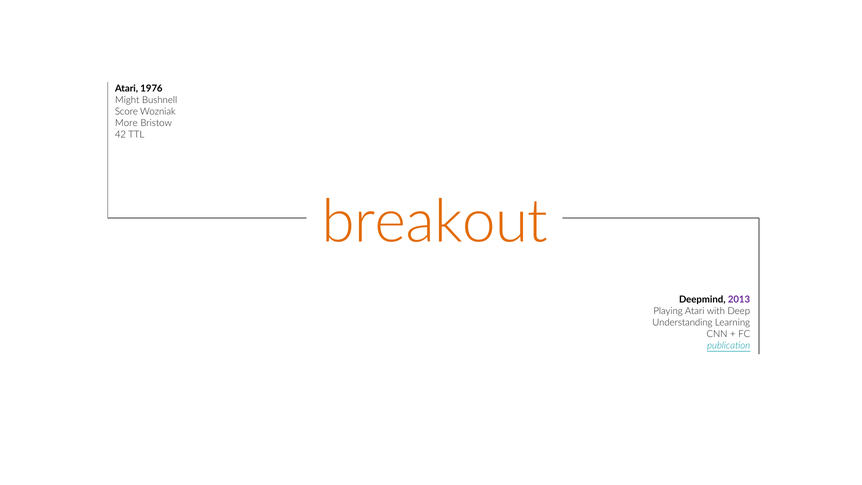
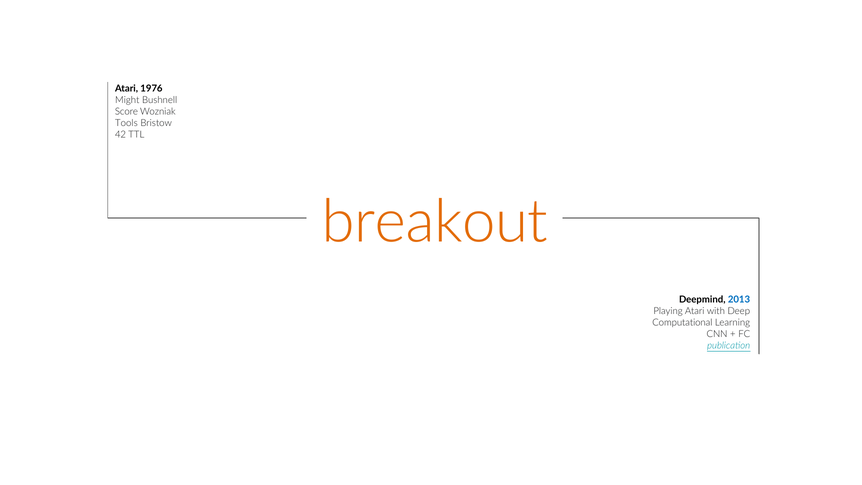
More: More -> Tools (126, 123)
2013 colour: purple -> blue (739, 299)
Understanding: Understanding -> Computational (682, 322)
